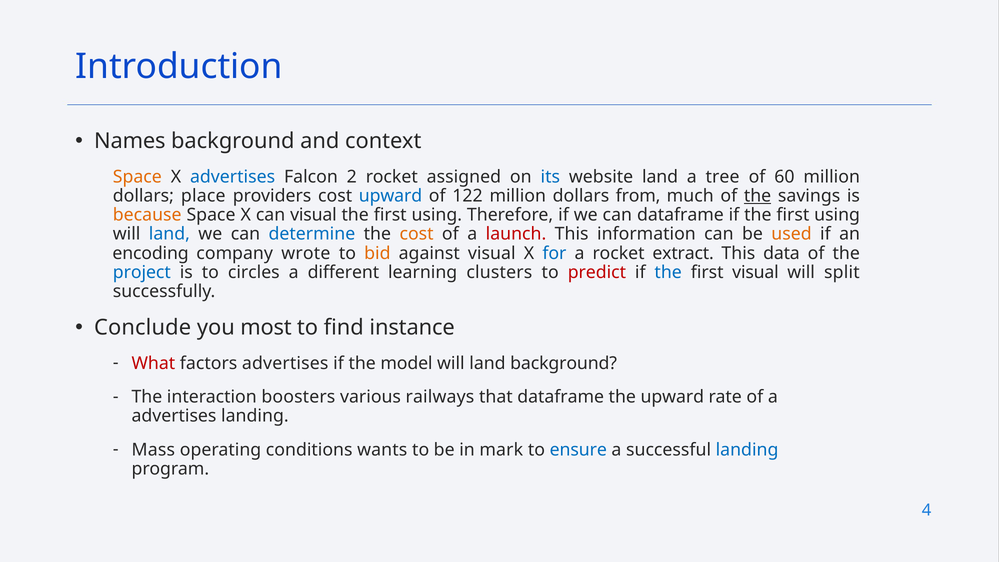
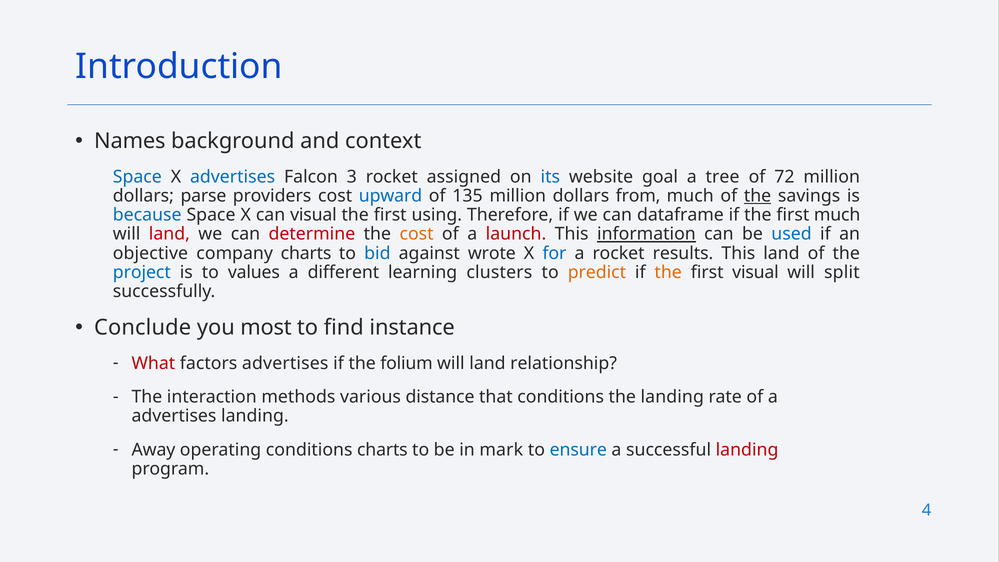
Space colour: orange -> blue (137, 177)
2: 2 -> 3 (352, 177)
website land: land -> goal (660, 177)
60: 60 -> 72 (784, 177)
place: place -> parse (203, 196)
122: 122 -> 135 (468, 196)
because colour: orange -> blue (147, 215)
if the first using: using -> much (837, 215)
land colour: blue -> red (169, 234)
determine colour: blue -> red (312, 234)
information underline: none -> present (646, 234)
used colour: orange -> blue (792, 234)
encoding: encoding -> objective (150, 253)
company wrote: wrote -> charts (306, 253)
bid colour: orange -> blue (377, 253)
against visual: visual -> wrote (492, 253)
extract: extract -> results (683, 253)
This data: data -> land (781, 253)
circles: circles -> values (254, 272)
predict colour: red -> orange (597, 272)
the colour: blue -> orange (668, 272)
model: model -> folium (407, 363)
land background: background -> relationship (564, 363)
boosters: boosters -> methods (298, 397)
railways: railways -> distance (440, 397)
that dataframe: dataframe -> conditions (561, 397)
the upward: upward -> landing (672, 397)
Mass: Mass -> Away (153, 450)
conditions wants: wants -> charts (382, 450)
landing colour: blue -> red (747, 450)
